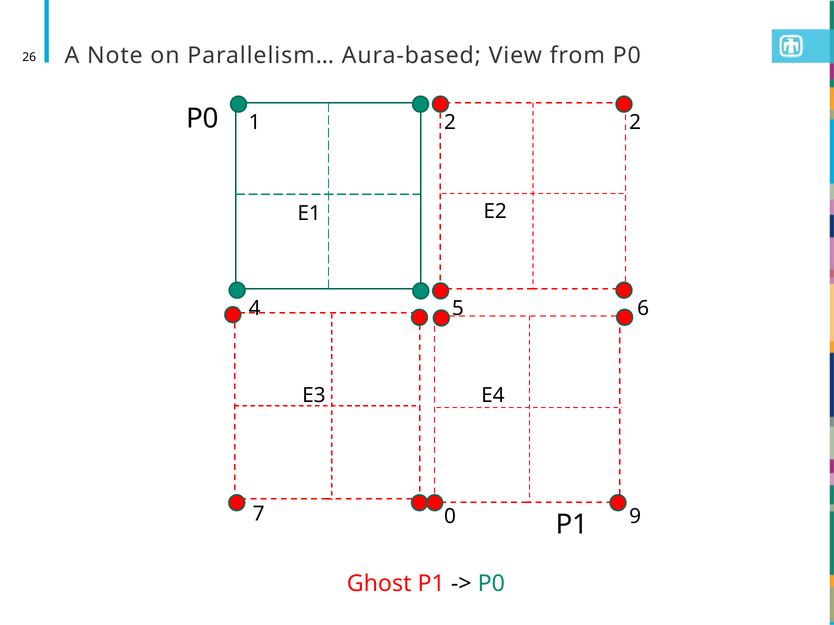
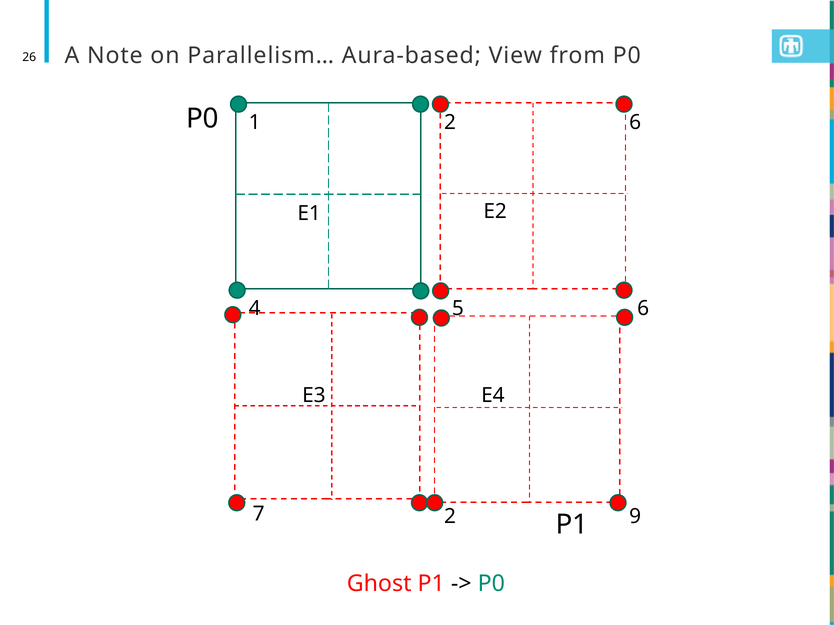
2 2: 2 -> 6 (635, 122)
7 0: 0 -> 2 (450, 517)
